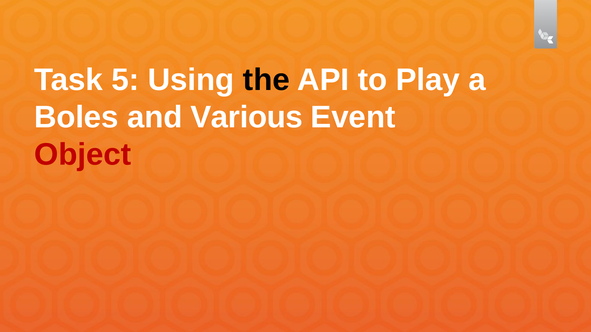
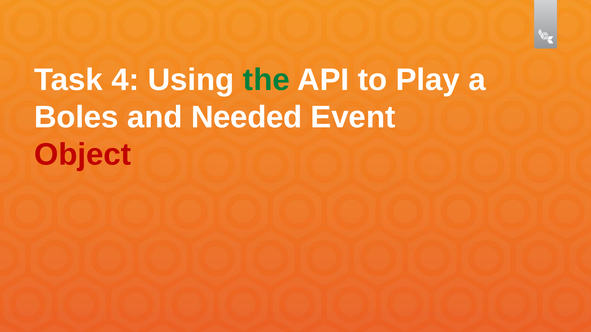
5: 5 -> 4 (125, 80)
the colour: black -> green (266, 80)
Various: Various -> Needed (247, 117)
